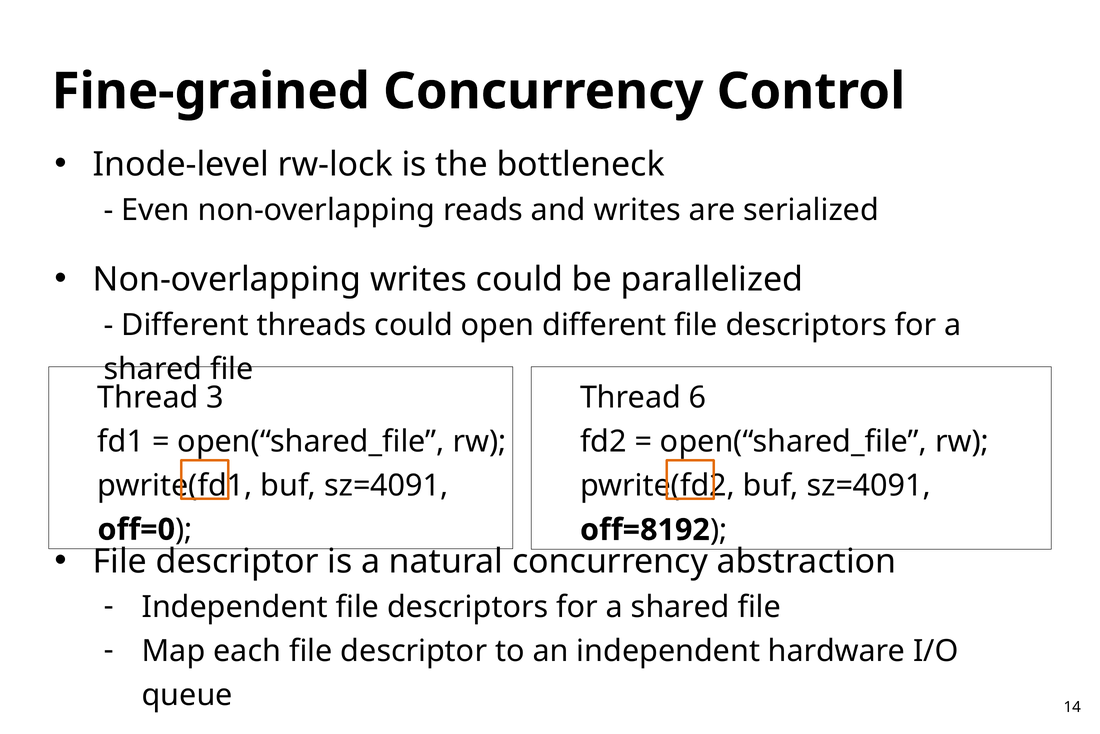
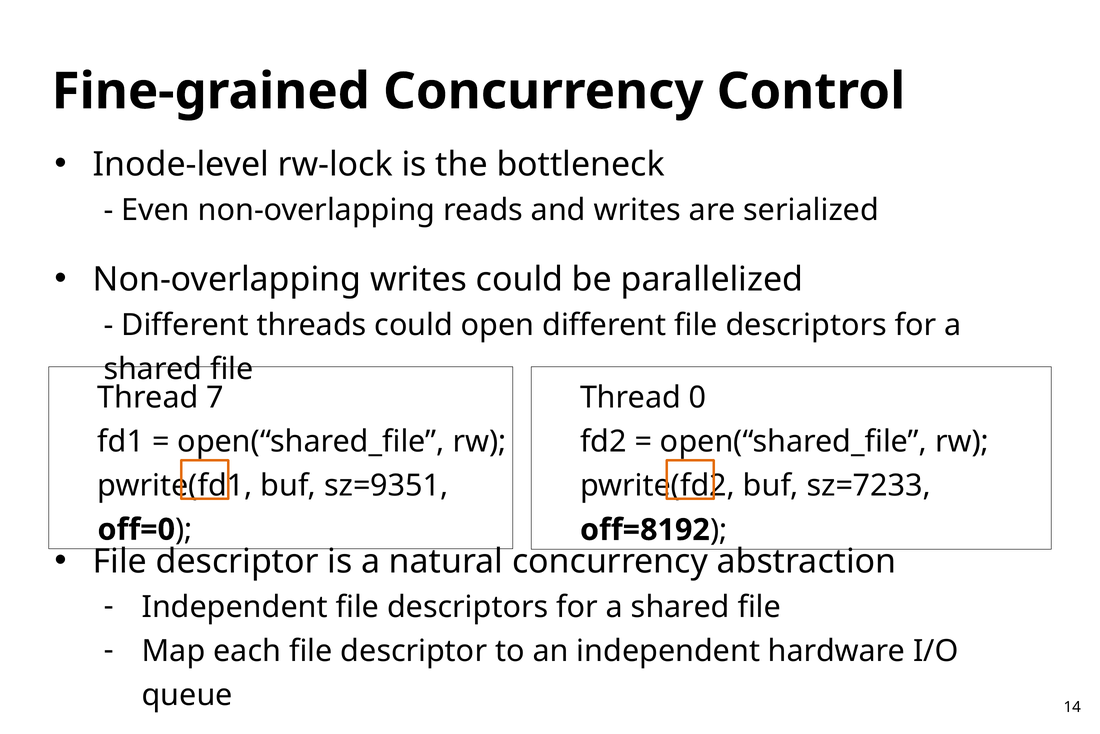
3: 3 -> 7 (215, 397)
6: 6 -> 0 (698, 397)
pwrite(fd1 buf sz=4091: sz=4091 -> sz=9351 (386, 485)
pwrite(fd2 buf sz=4091: sz=4091 -> sz=7233 (869, 485)
